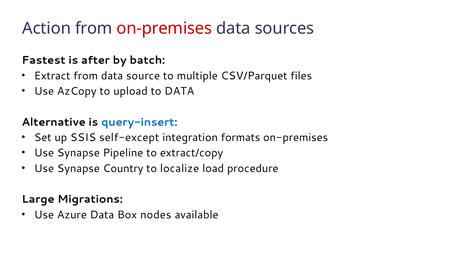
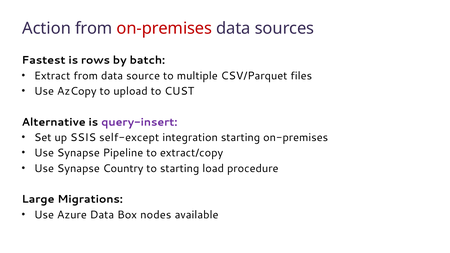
after: after -> rows (95, 60)
to DATA: DATA -> CUST (179, 91)
query-insert colour: blue -> purple (139, 122)
integration formats: formats -> starting (241, 138)
to localize: localize -> starting (180, 169)
